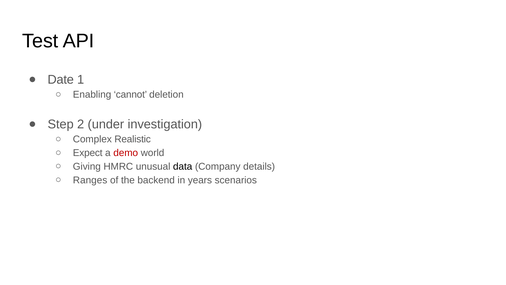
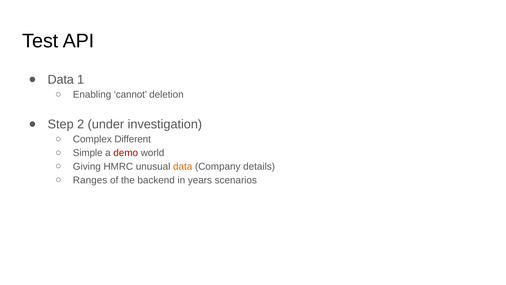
Date: Date -> Data (61, 80)
Realistic: Realistic -> Different (133, 139)
Expect: Expect -> Simple (88, 153)
data colour: black -> orange (183, 166)
